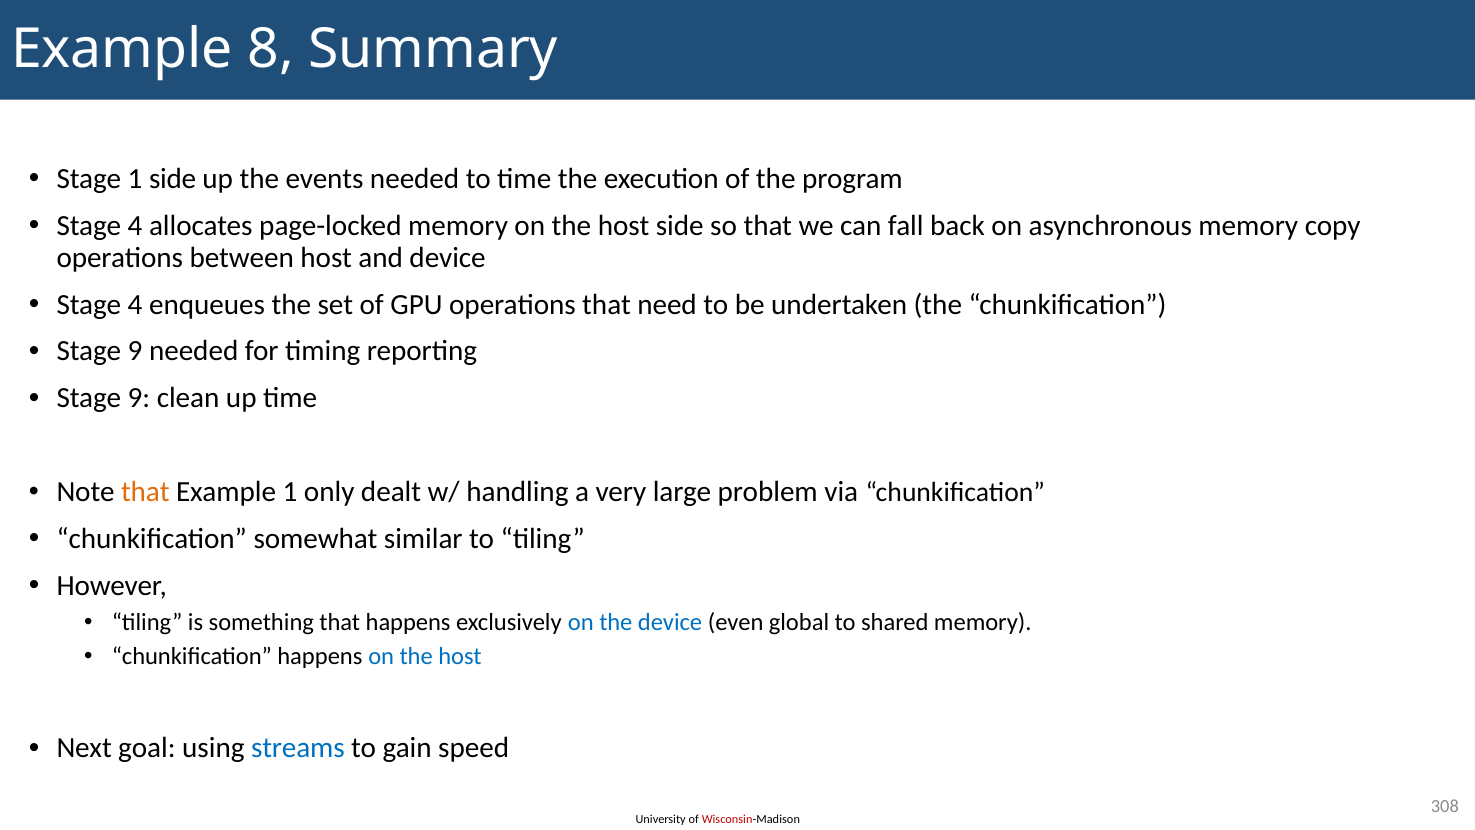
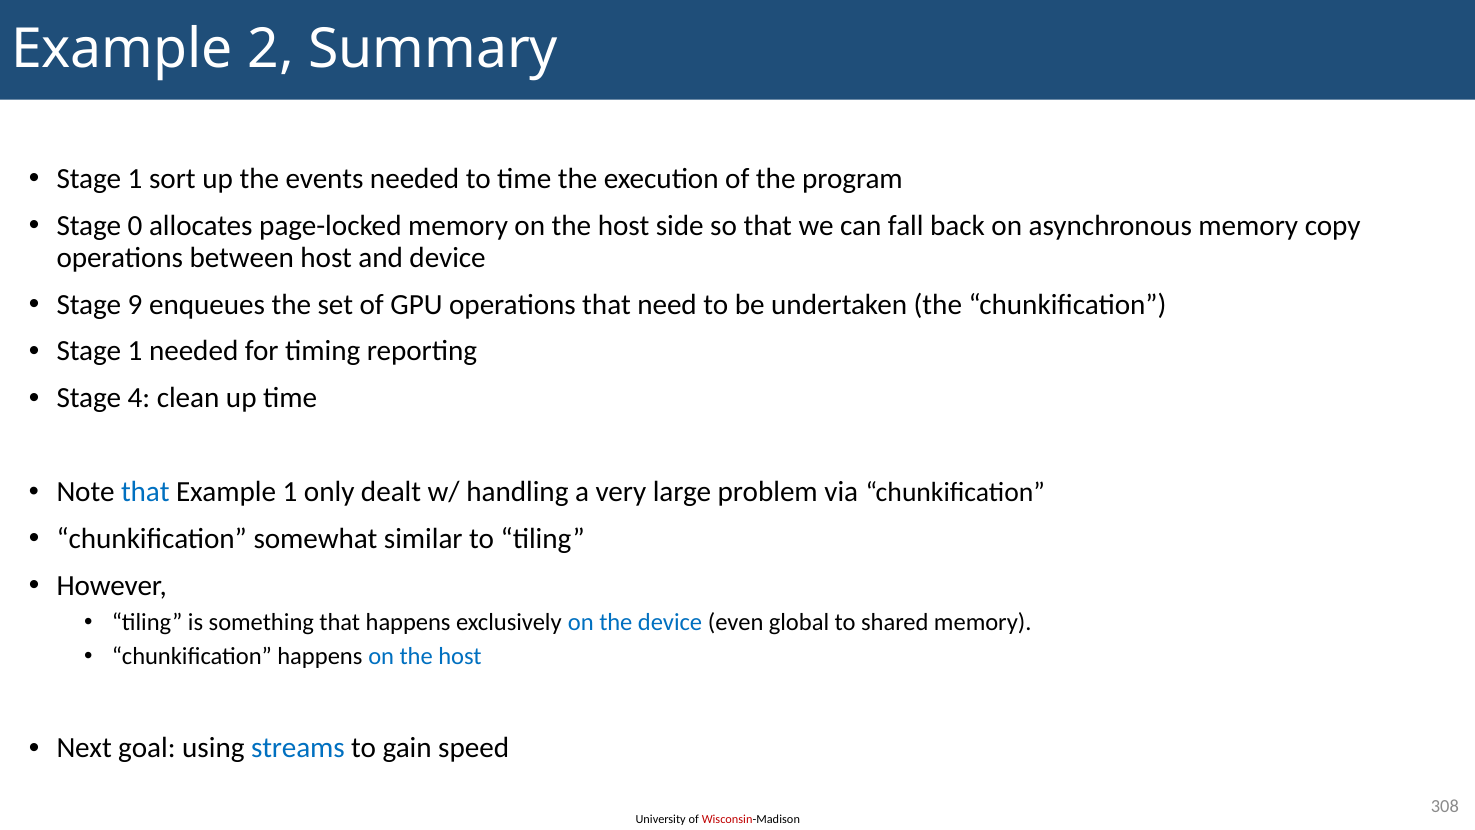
8: 8 -> 2 (271, 49)
1 side: side -> sort (172, 179)
4: 4 -> 0 (135, 226)
4: 4 -> 9 (135, 304)
9: 9 -> 1 (135, 351)
9: 9 -> 4 (139, 398)
that colour: orange -> blue (145, 492)
